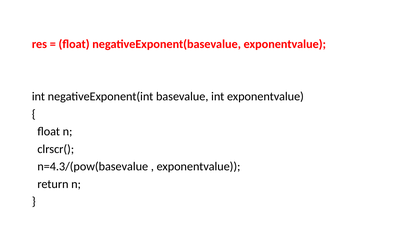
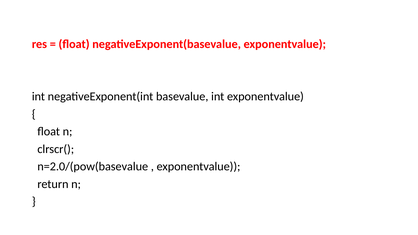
n=4.3/(pow(basevalue: n=4.3/(pow(basevalue -> n=2.0/(pow(basevalue (93, 167)
